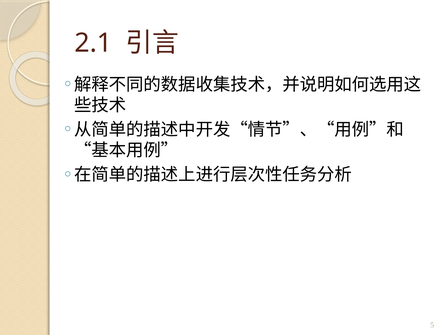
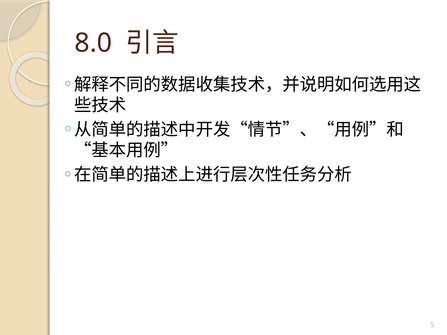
2.1: 2.1 -> 8.0 (93, 43)
